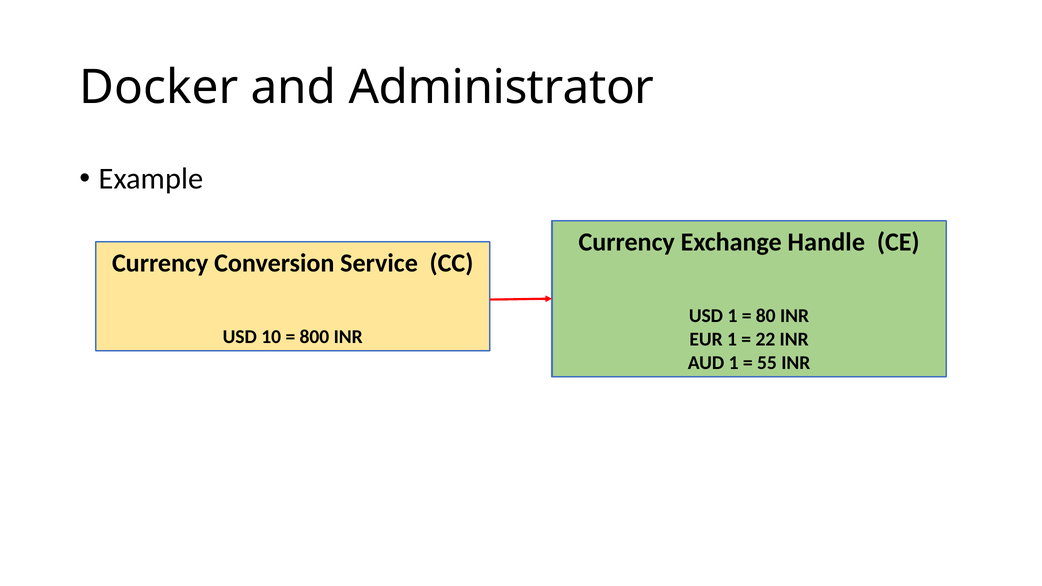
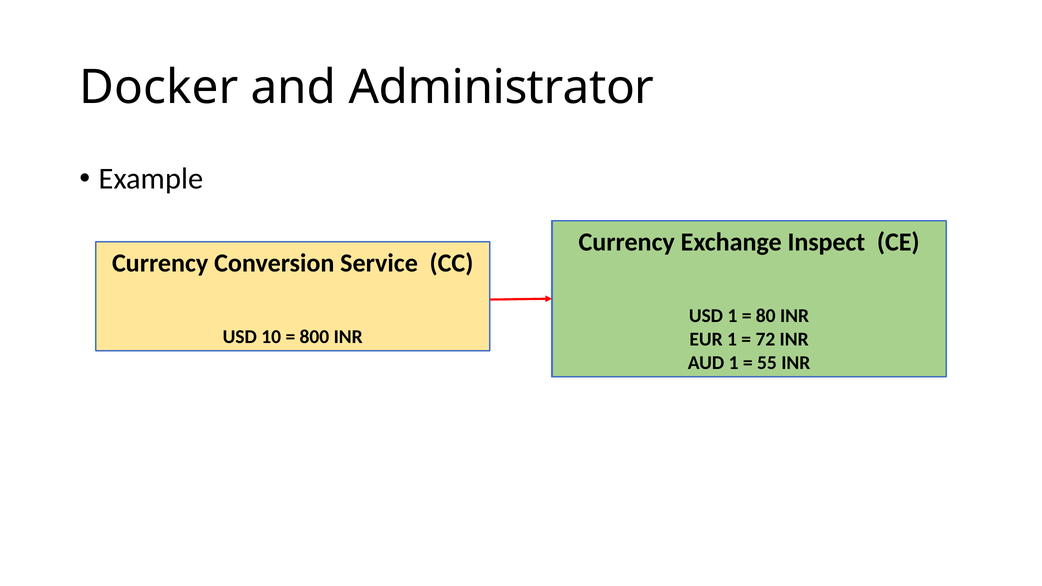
Handle: Handle -> Inspect (826, 242)
22: 22 -> 72 (765, 339)
